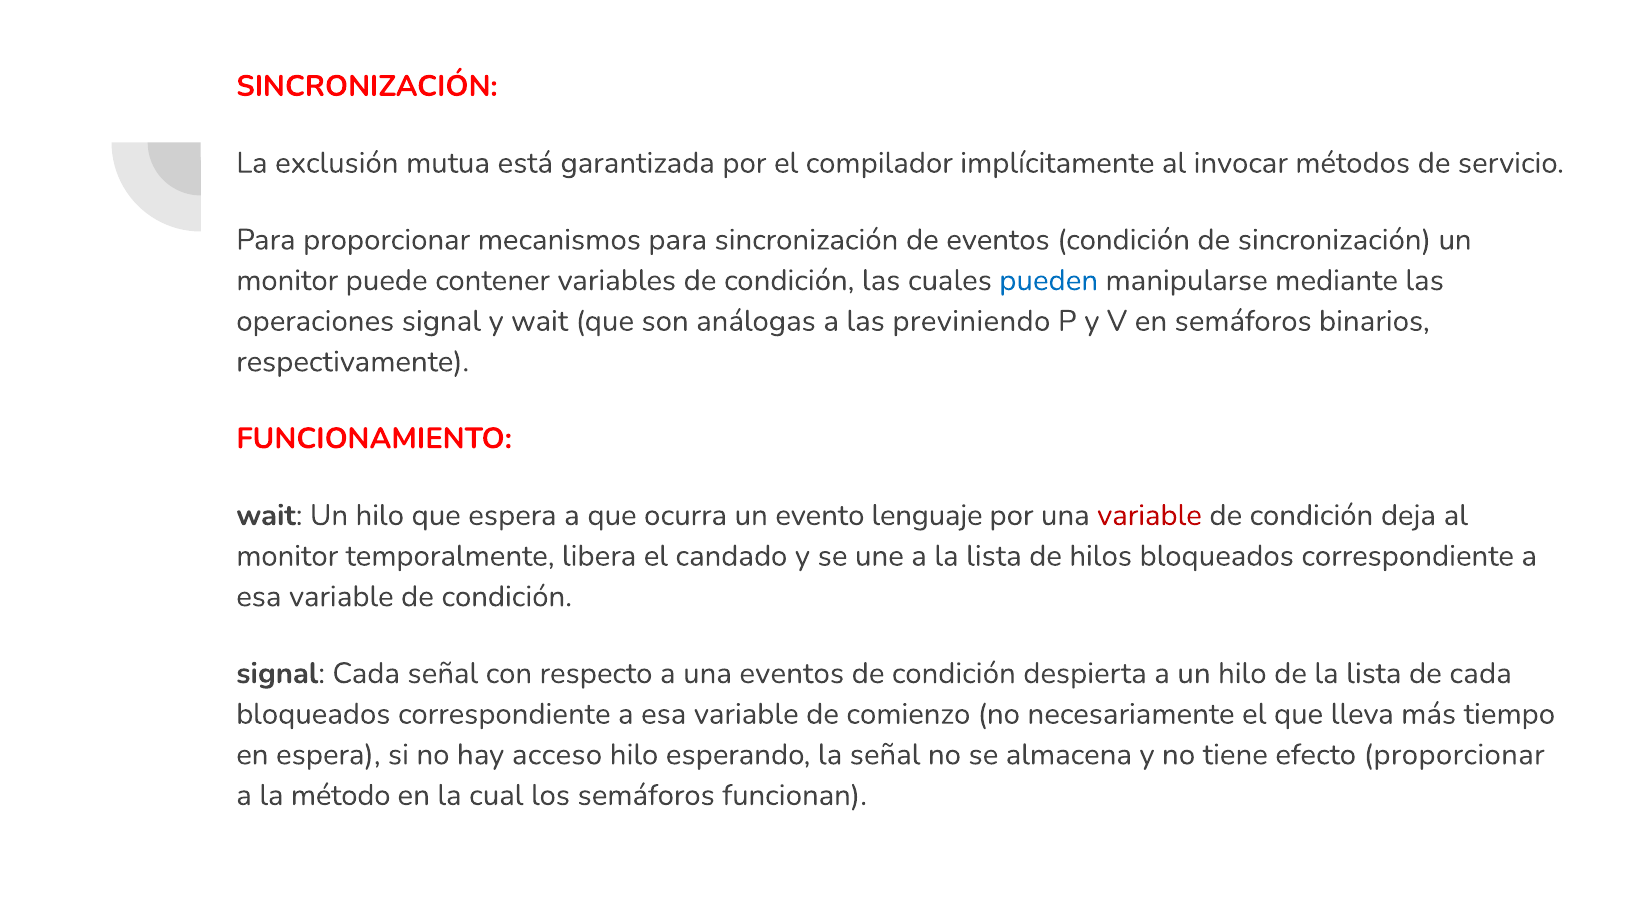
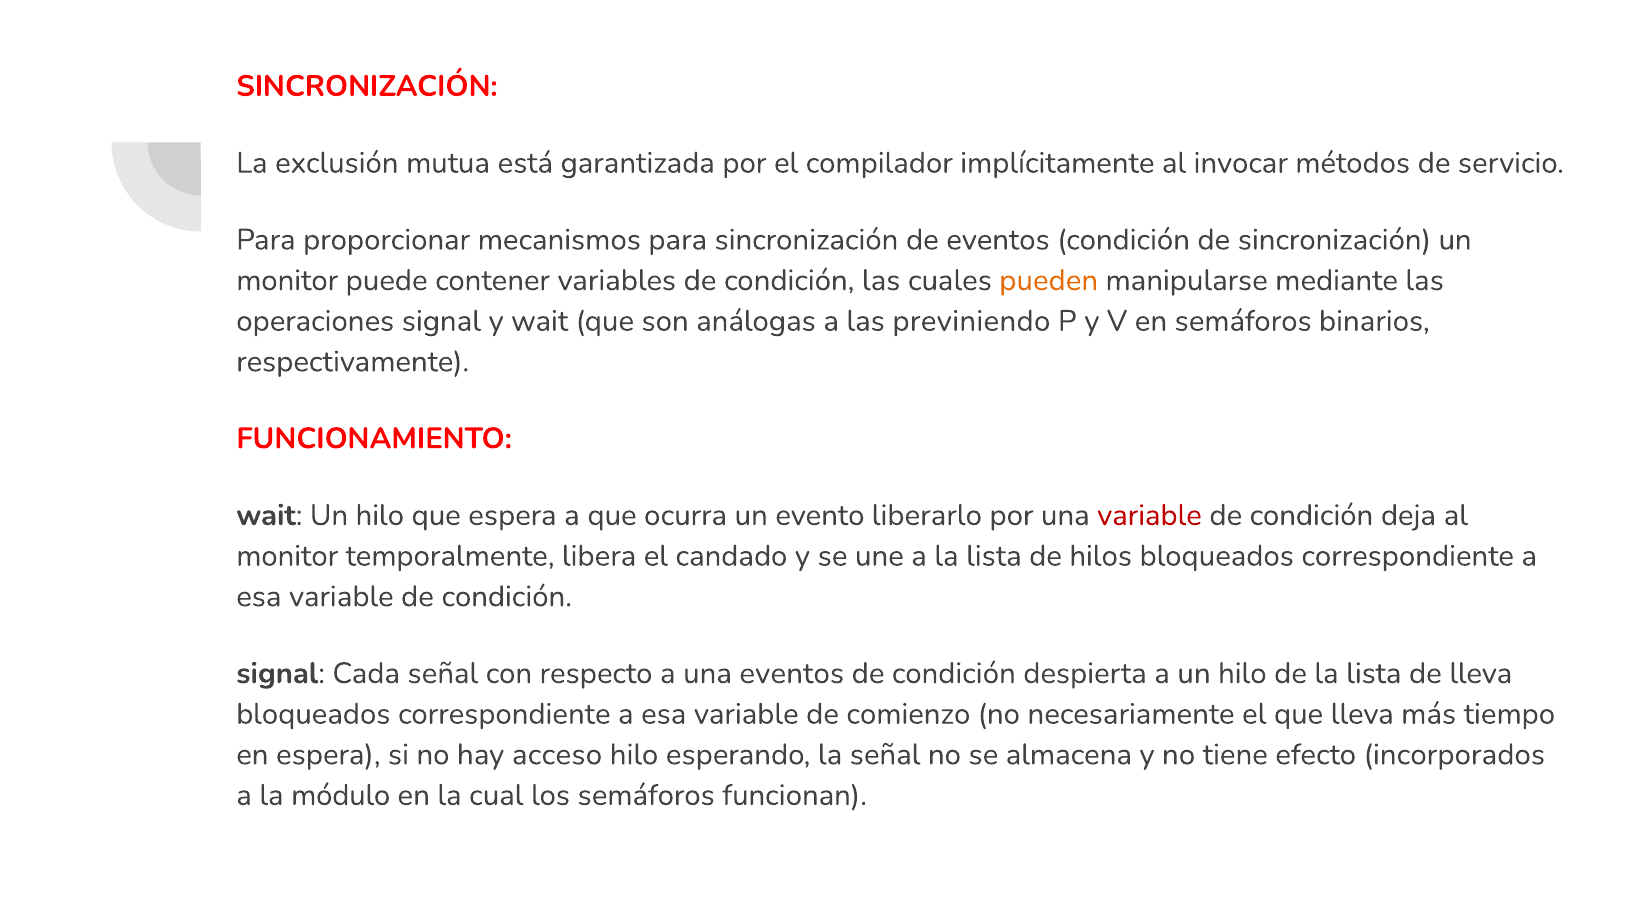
pueden colour: blue -> orange (1049, 281)
lenguaje: lenguaje -> liberarlo (927, 516)
de cada: cada -> lleva (1481, 674)
efecto proporcionar: proporcionar -> incorporados (1454, 755)
método: método -> módulo (341, 796)
